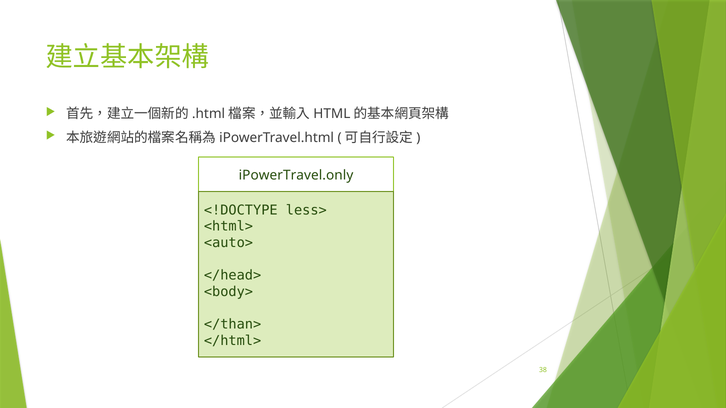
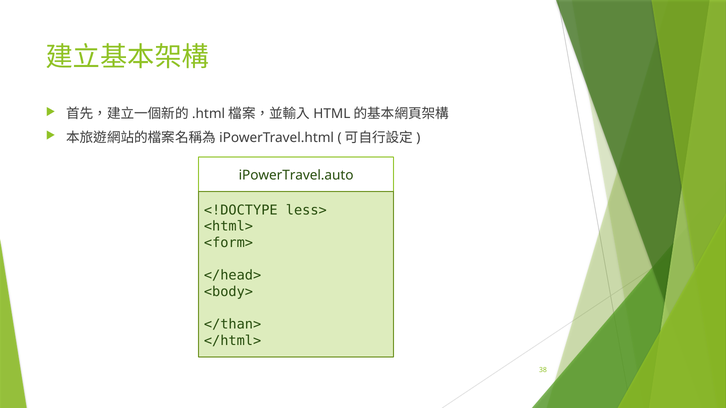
iPowerTravel.only: iPowerTravel.only -> iPowerTravel.auto (296, 175)
<auto>: <auto> -> <form> (229, 243)
